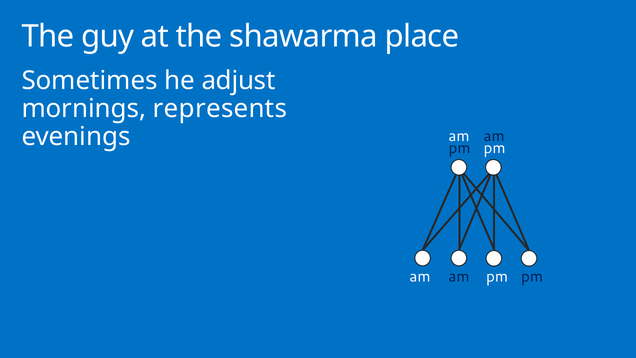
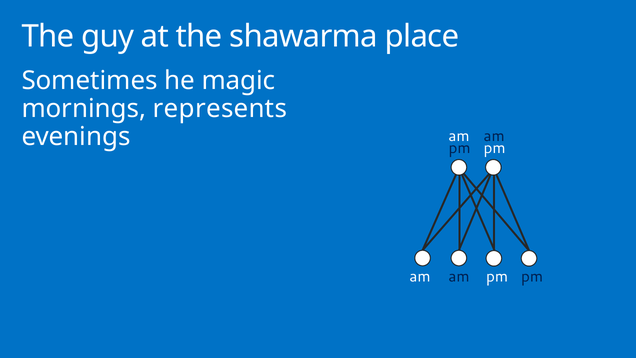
adjust: adjust -> magic (238, 81)
